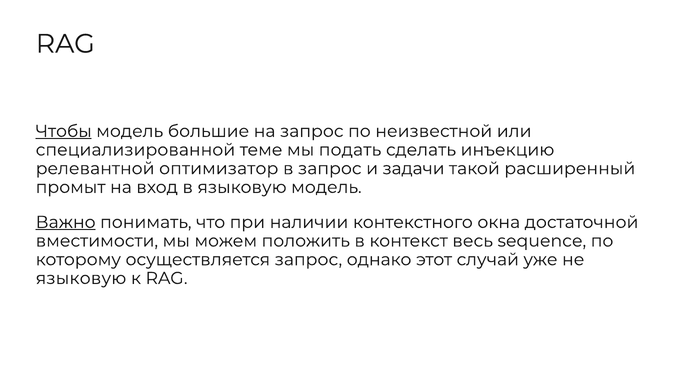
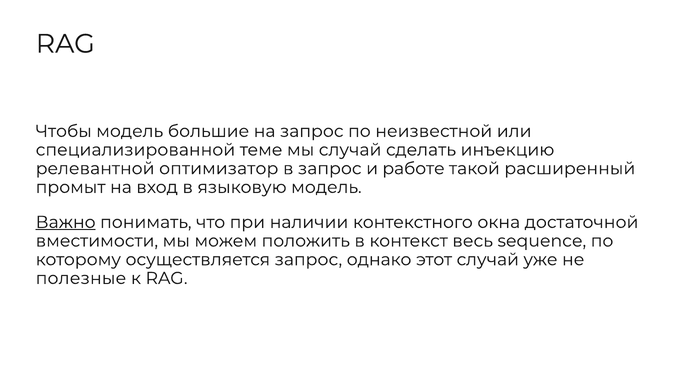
Чтобы underline: present -> none (64, 131)
мы подать: подать -> случай (350, 150)
задачи: задачи -> работе (414, 169)
языковую: языковую -> полезные (81, 278)
